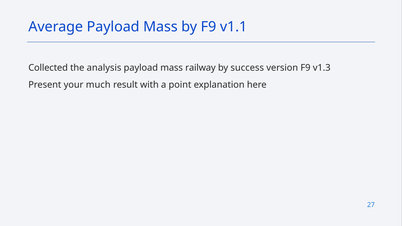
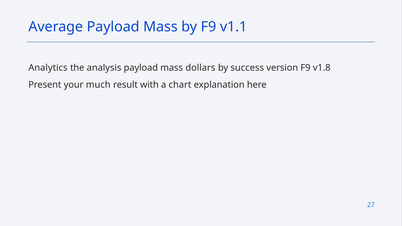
Collected: Collected -> Analytics (48, 68)
railway: railway -> dollars (200, 68)
v1.3: v1.3 -> v1.8 (322, 68)
point: point -> chart (180, 85)
